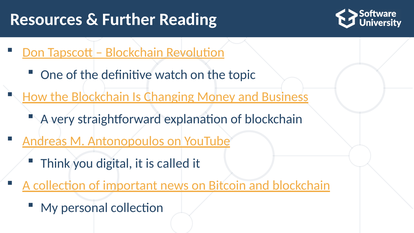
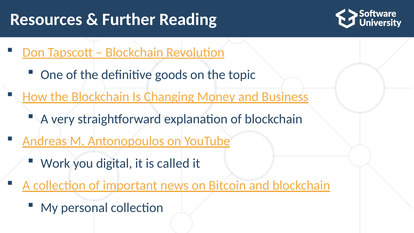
watch: watch -> goods (171, 75)
Think: Think -> Work (55, 163)
